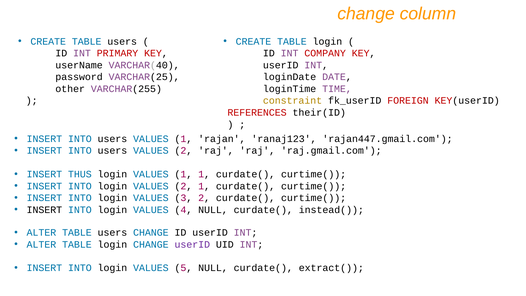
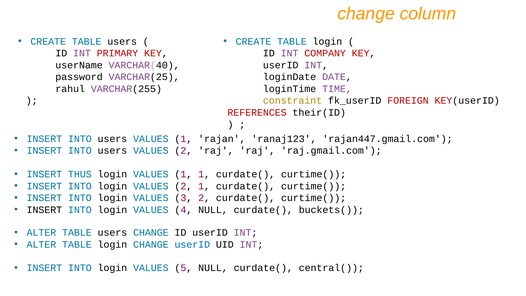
other: other -> rahul (70, 89)
instead(: instead( -> buckets( (331, 210)
userID colour: purple -> blue (192, 244)
extract(: extract( -> central( (331, 268)
